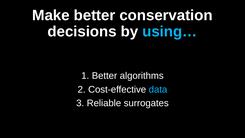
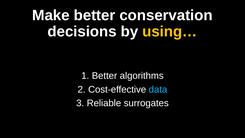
using… colour: light blue -> yellow (170, 32)
